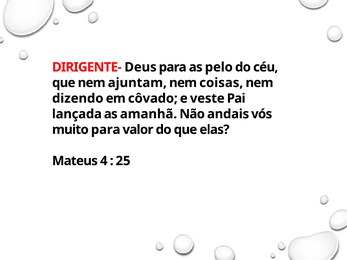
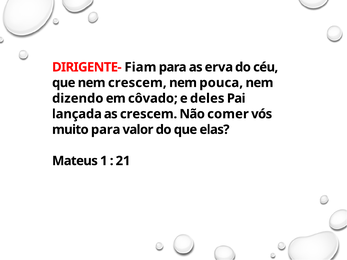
Deus: Deus -> Fiam (140, 67)
pelo: pelo -> erva (219, 67)
nem ajuntam: ajuntam -> crescem (137, 83)
coisas: coisas -> pouca (221, 83)
veste: veste -> deles (207, 98)
as amanhã: amanhã -> crescem (149, 114)
andais: andais -> comer (228, 114)
4: 4 -> 1 (104, 161)
25: 25 -> 21 (123, 161)
